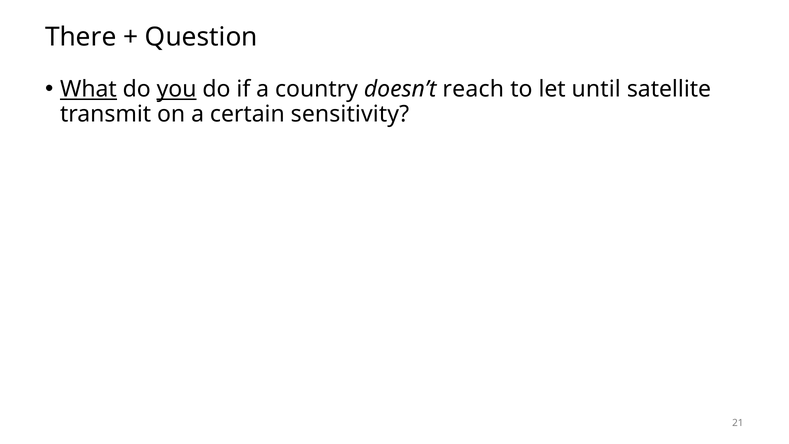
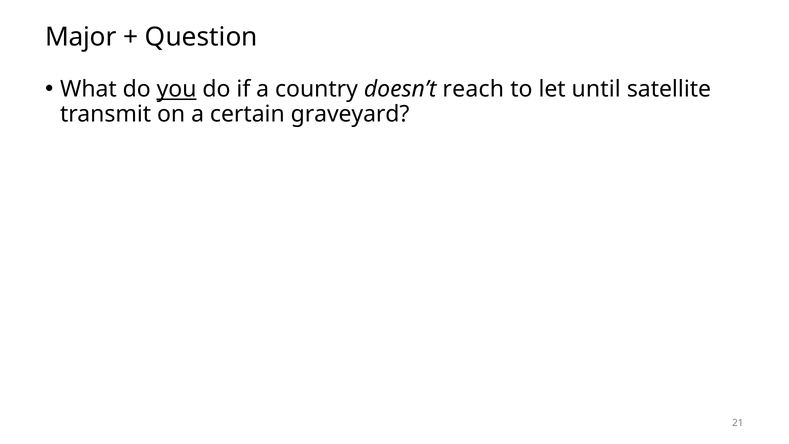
There: There -> Major (81, 37)
What underline: present -> none (88, 89)
sensitivity: sensitivity -> graveyard (350, 114)
